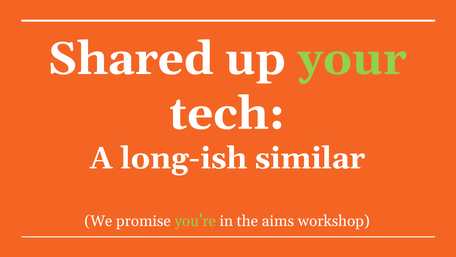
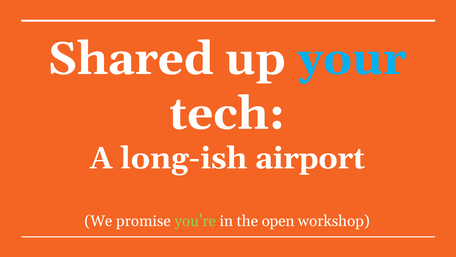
your colour: light green -> light blue (352, 59)
similar: similar -> airport (310, 158)
aims: aims -> open (278, 221)
